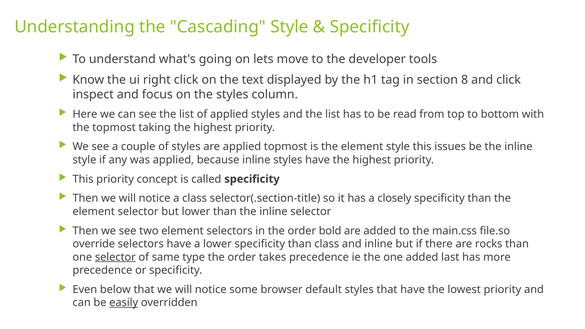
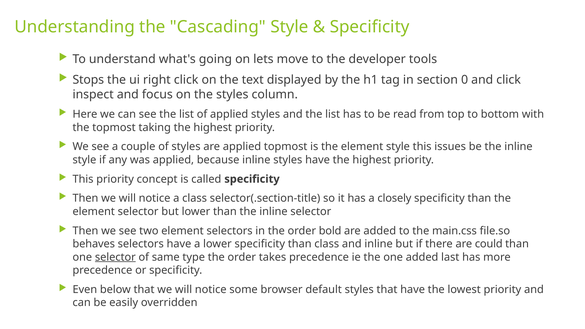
Know: Know -> Stops (88, 80)
8: 8 -> 0 (465, 80)
override: override -> behaves (94, 244)
rocks: rocks -> could (489, 244)
easily underline: present -> none (124, 303)
